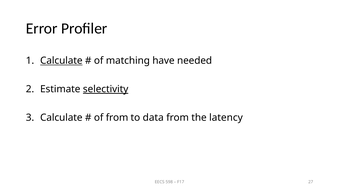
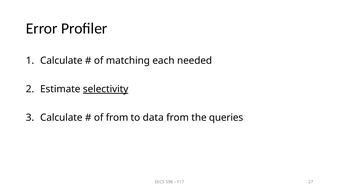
Calculate underline: present -> none (61, 61)
have: have -> each (163, 61)
latency: latency -> queries (226, 117)
